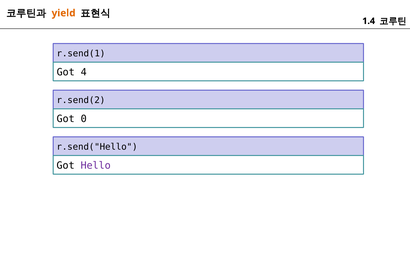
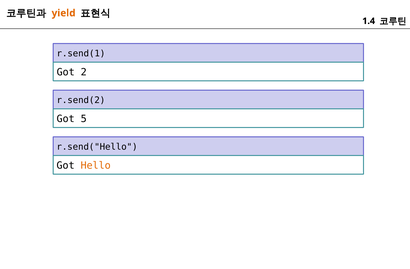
4: 4 -> 2 (84, 72)
0: 0 -> 5 (84, 119)
Hello colour: purple -> orange (96, 166)
